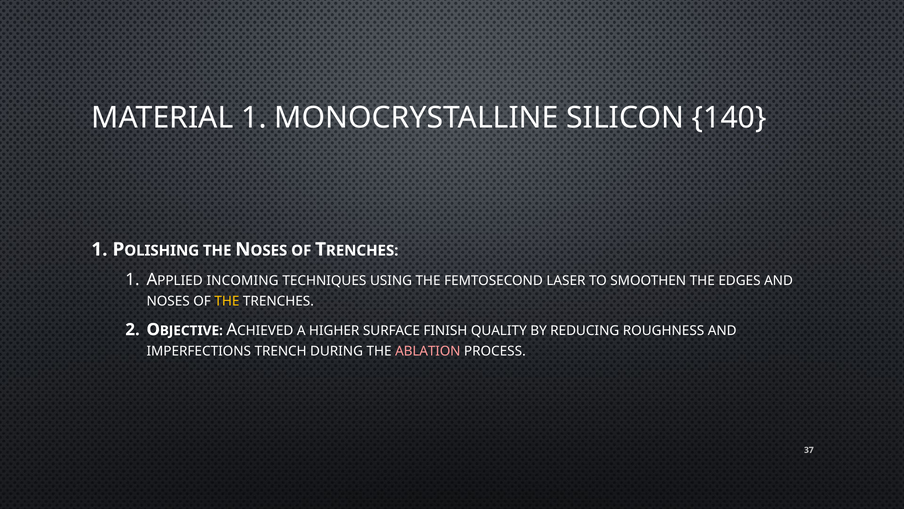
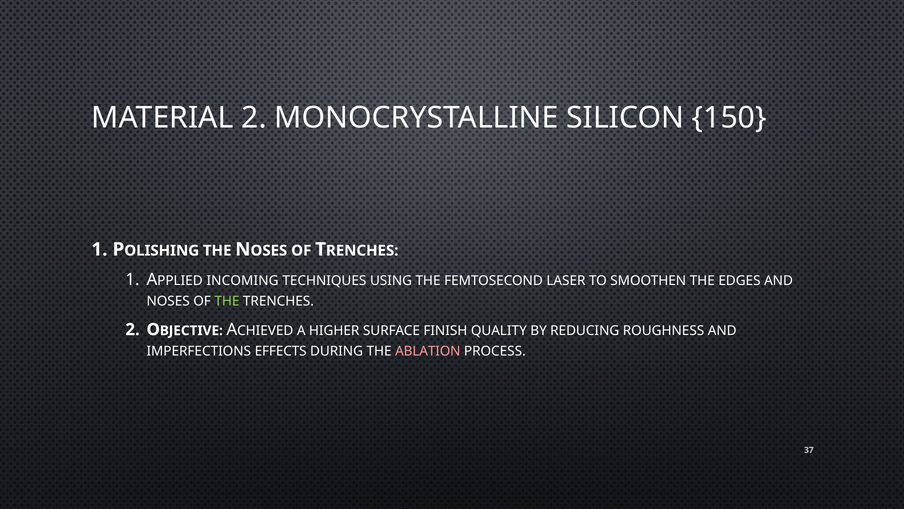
MATERIAL 1: 1 -> 2 (254, 118)
140: 140 -> 150 (729, 118)
THE colour: yellow -> light green (227, 301)
TRENCH: TRENCH -> EFFECTS (281, 351)
